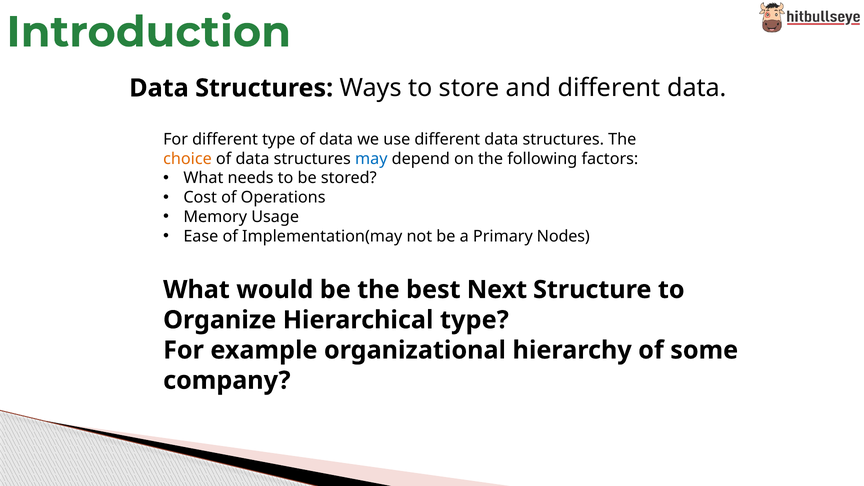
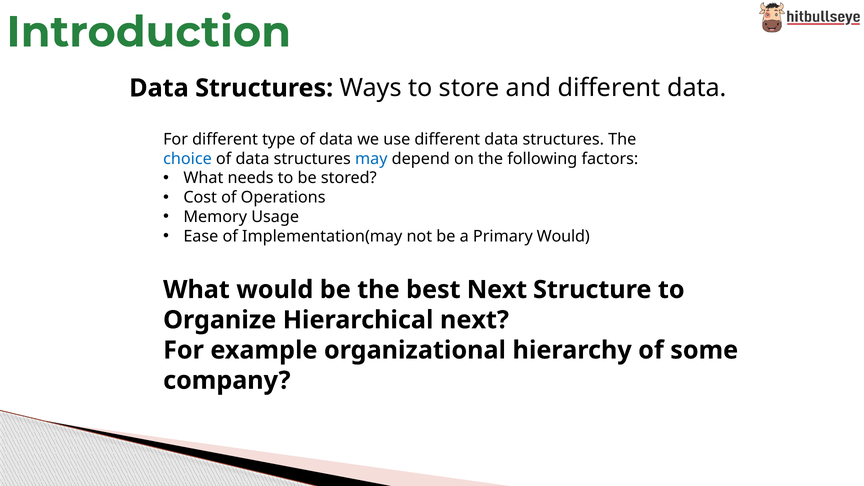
choice colour: orange -> blue (187, 159)
Primary Nodes: Nodes -> Would (563, 236)
Hierarchical type: type -> next (474, 320)
